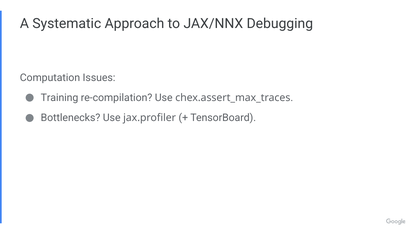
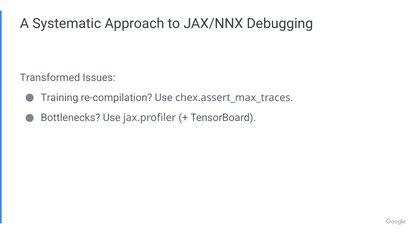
Computation: Computation -> Transformed (50, 78)
